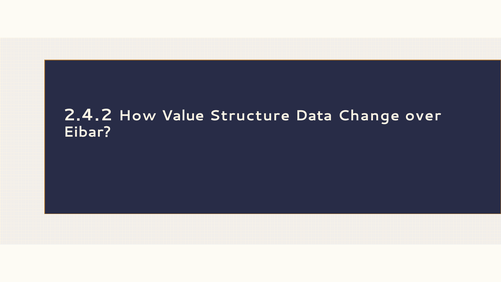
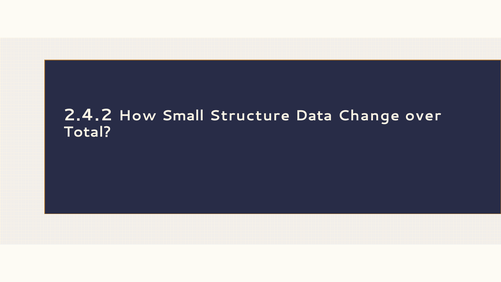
Value: Value -> Small (183, 116)
Eibar: Eibar -> Total (87, 132)
